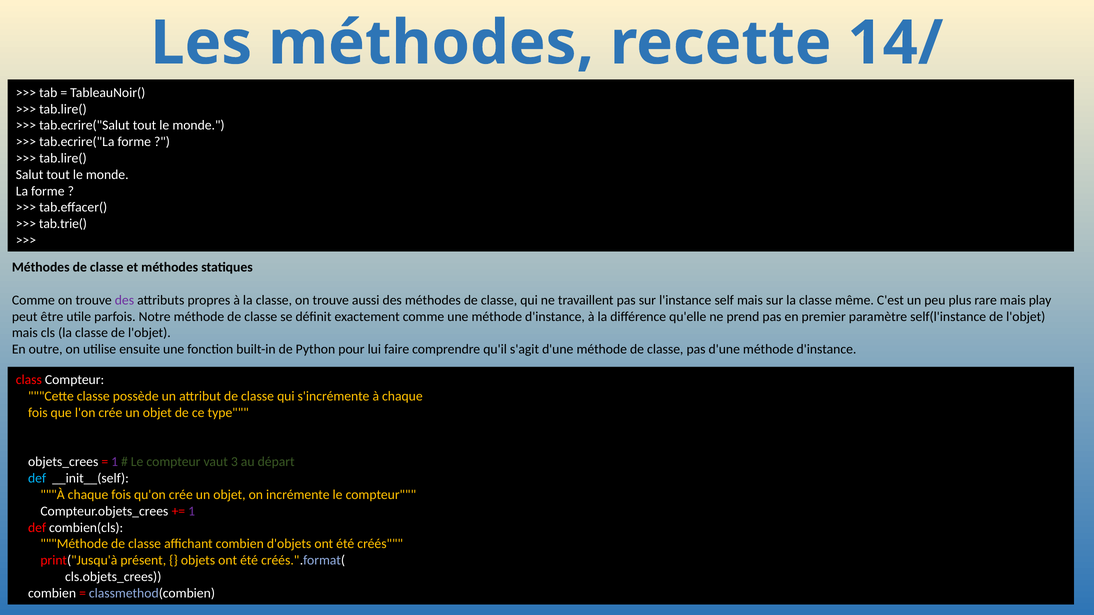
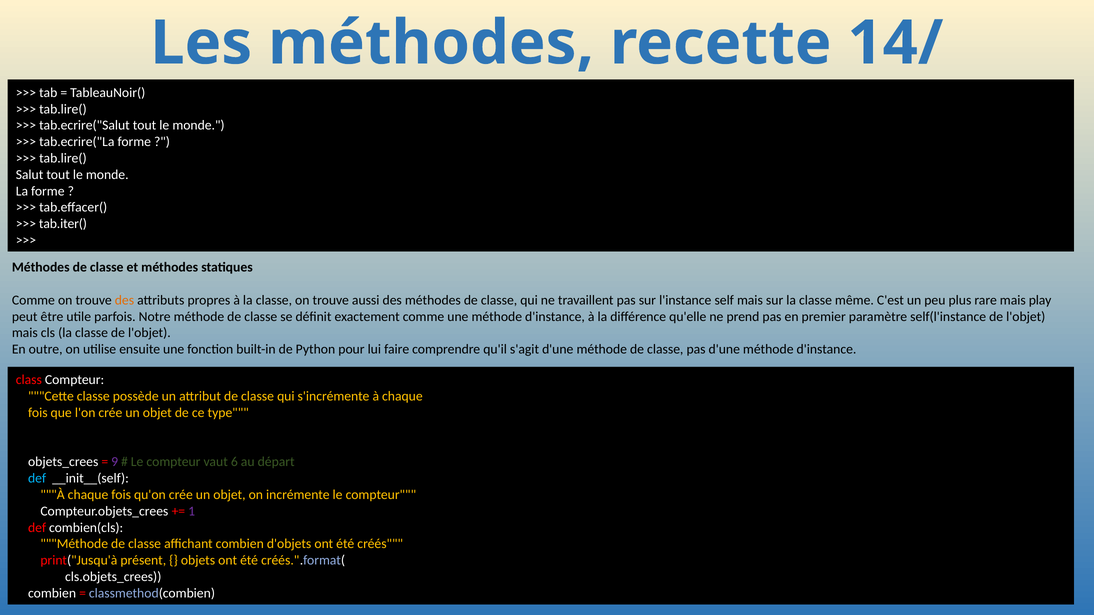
tab.trie(: tab.trie( -> tab.iter( (63, 224)
des colour: purple -> orange (124, 300)
1: 1 -> 9 (115, 462)
3: 3 -> 6 (234, 462)
